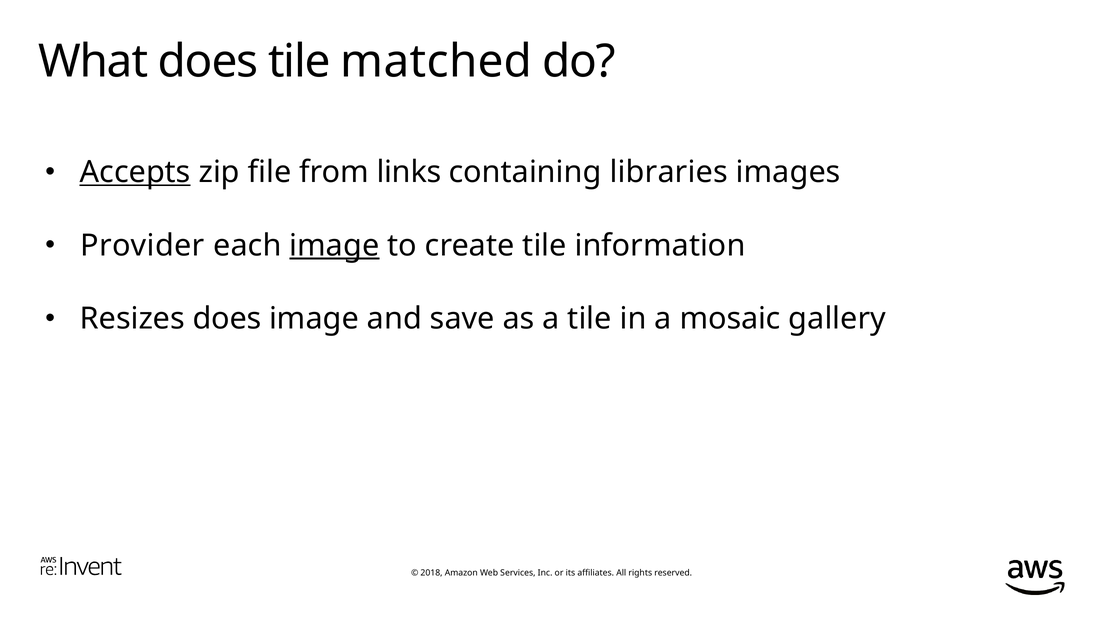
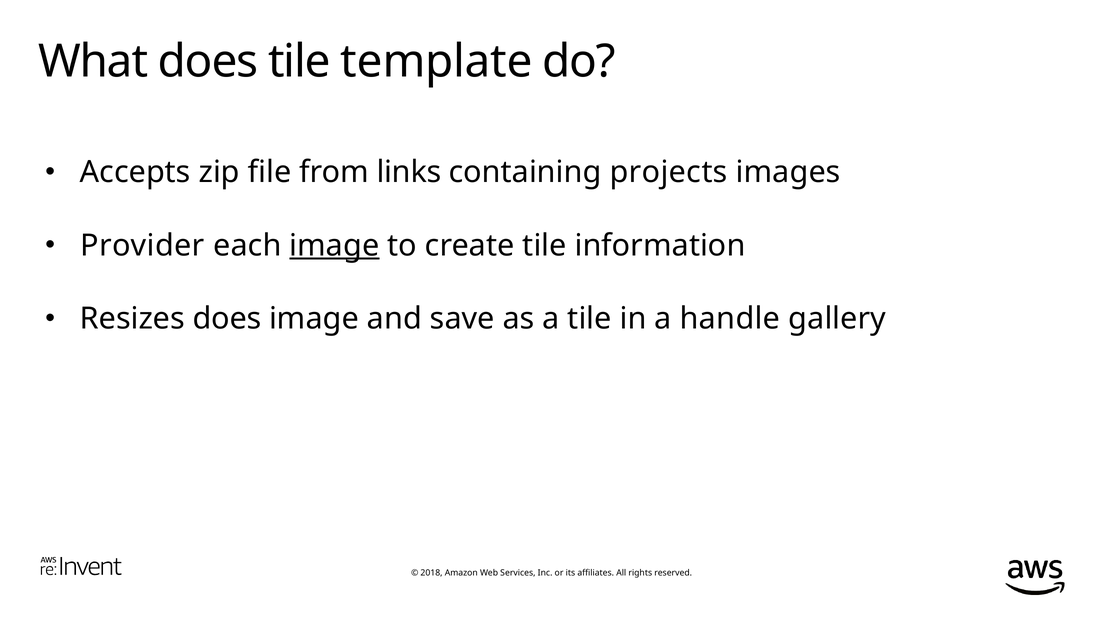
matched: matched -> template (437, 62)
Accepts underline: present -> none (135, 172)
libraries: libraries -> projects (669, 172)
mosaic: mosaic -> handle (730, 319)
